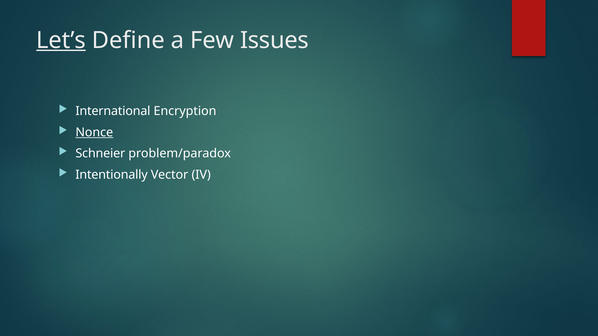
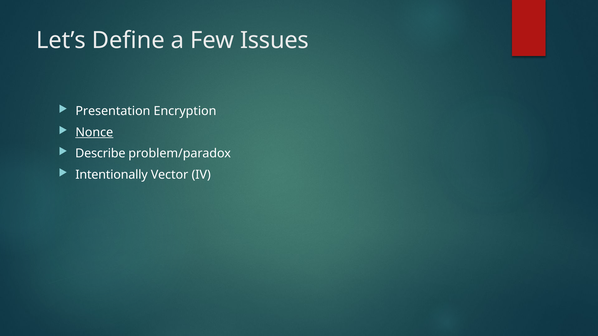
Let’s underline: present -> none (61, 40)
International: International -> Presentation (113, 111)
Schneier: Schneier -> Describe (100, 154)
